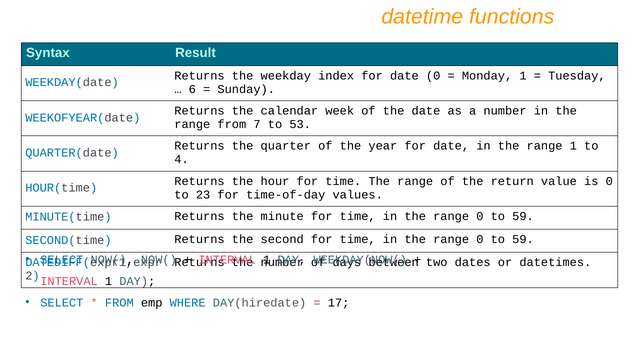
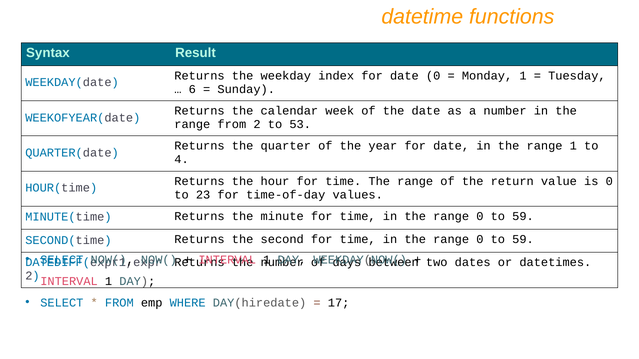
from 7: 7 -> 2 (257, 125)
